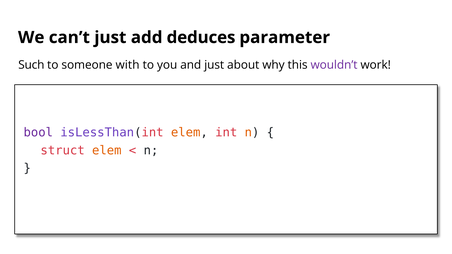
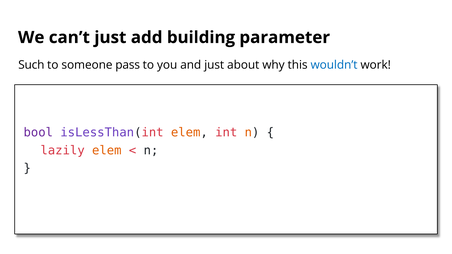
deduces: deduces -> building (201, 37)
with: with -> pass (128, 65)
wouldn’t colour: purple -> blue (334, 65)
struct: struct -> lazily (63, 151)
